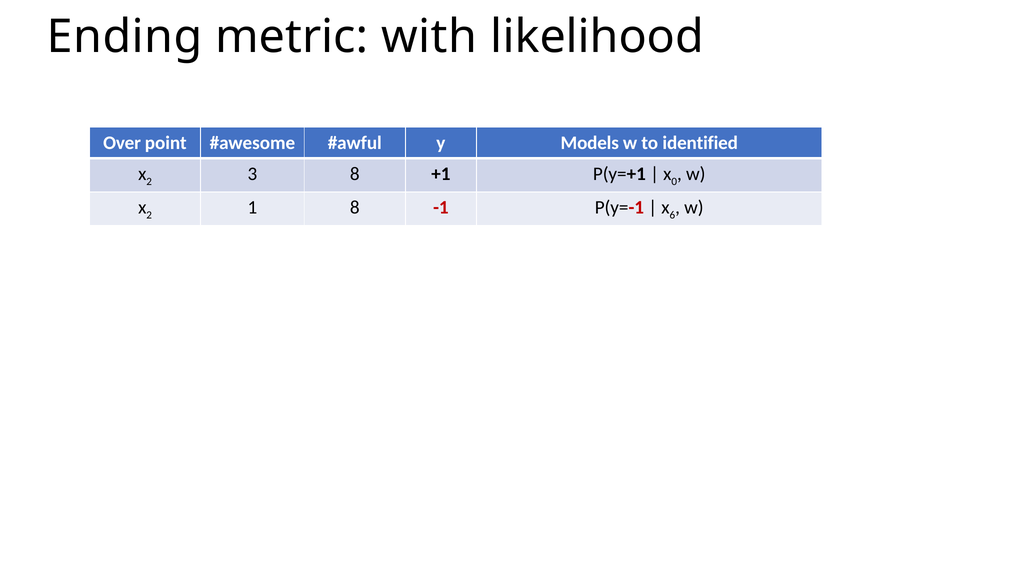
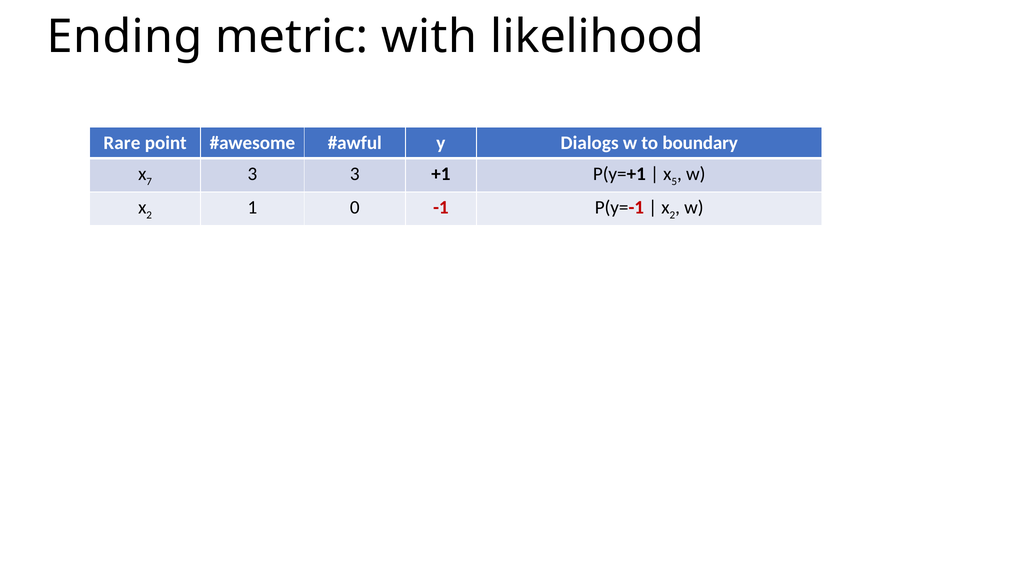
Over: Over -> Rare (122, 143)
Models: Models -> Dialogs (590, 143)
identified: identified -> boundary (700, 143)
2: 2 -> 7 (149, 181)
3 8: 8 -> 3 (355, 174)
0: 0 -> 5 (674, 181)
1 8: 8 -> 0 (355, 208)
6: 6 -> 2 (672, 215)
